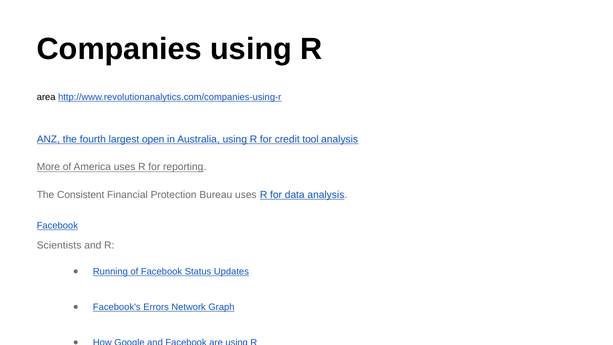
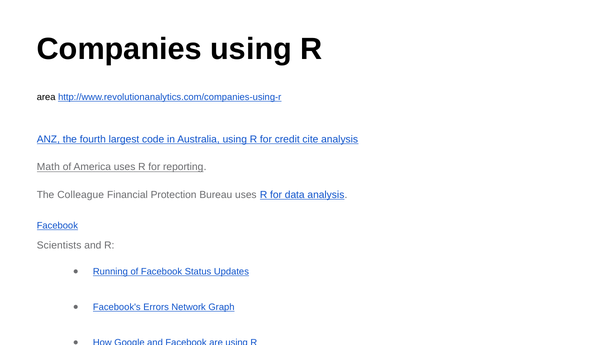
open: open -> code (153, 139)
tool: tool -> cite (310, 139)
More: More -> Math (48, 167)
The Consistent: Consistent -> Colleague (81, 195)
